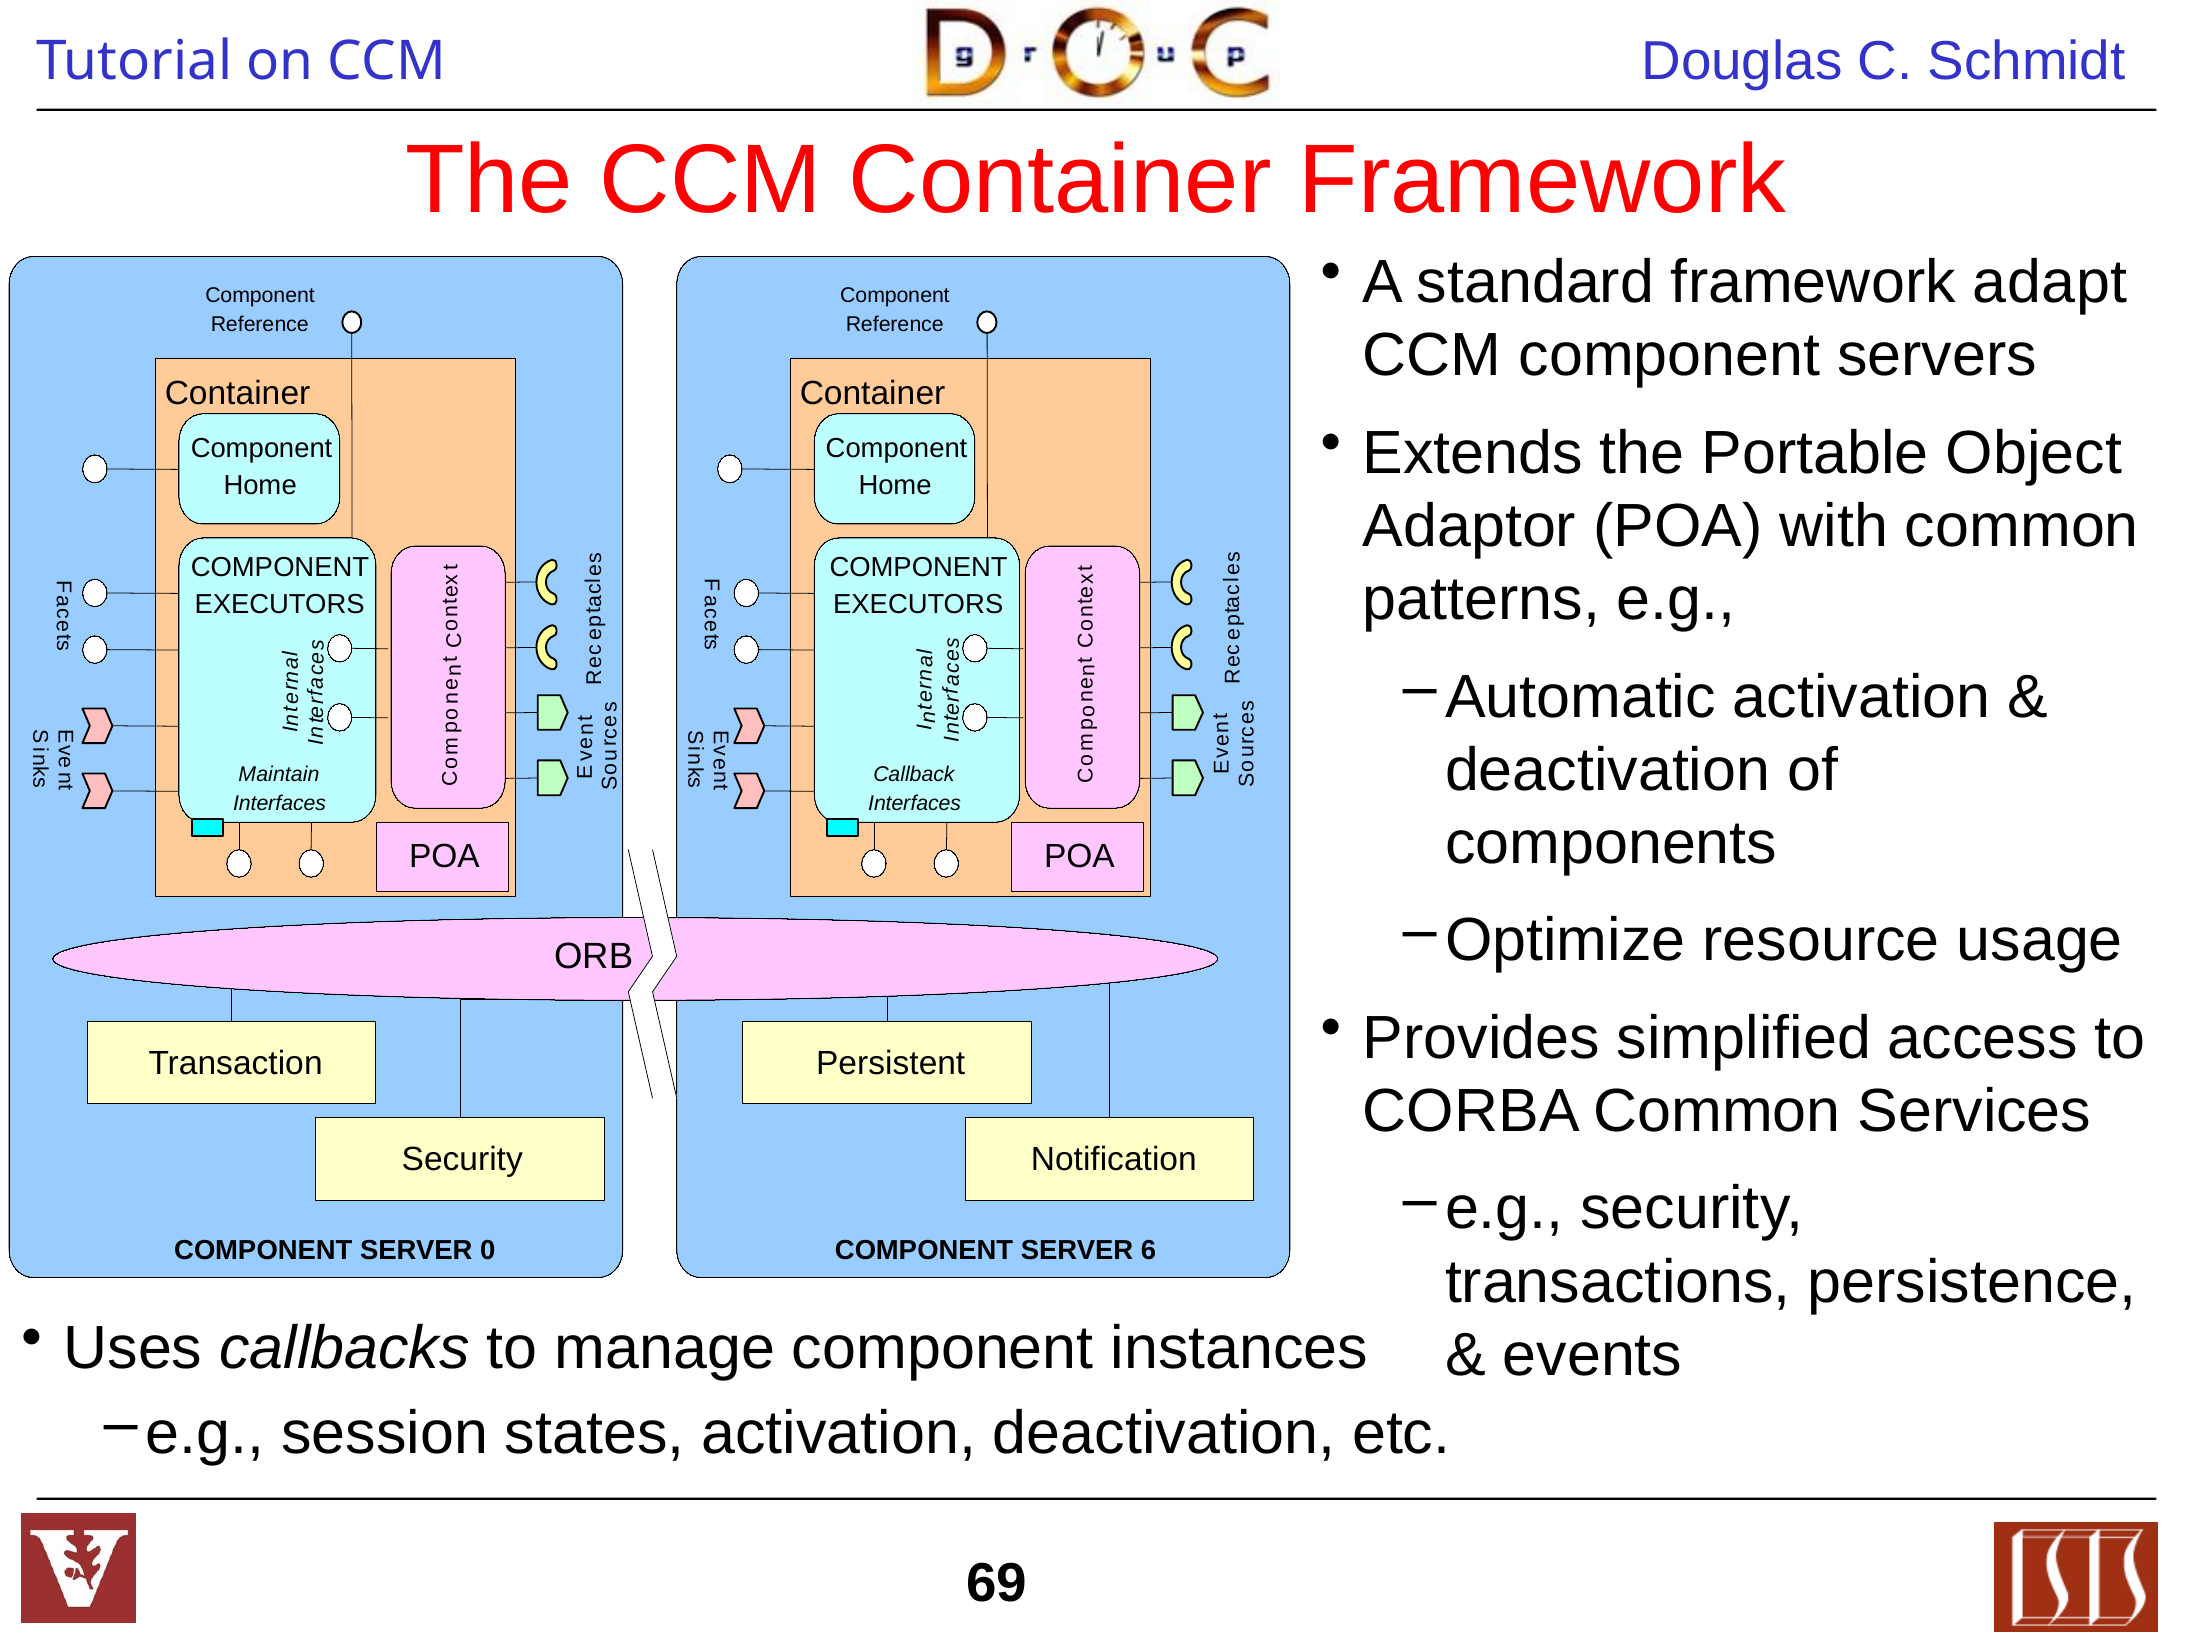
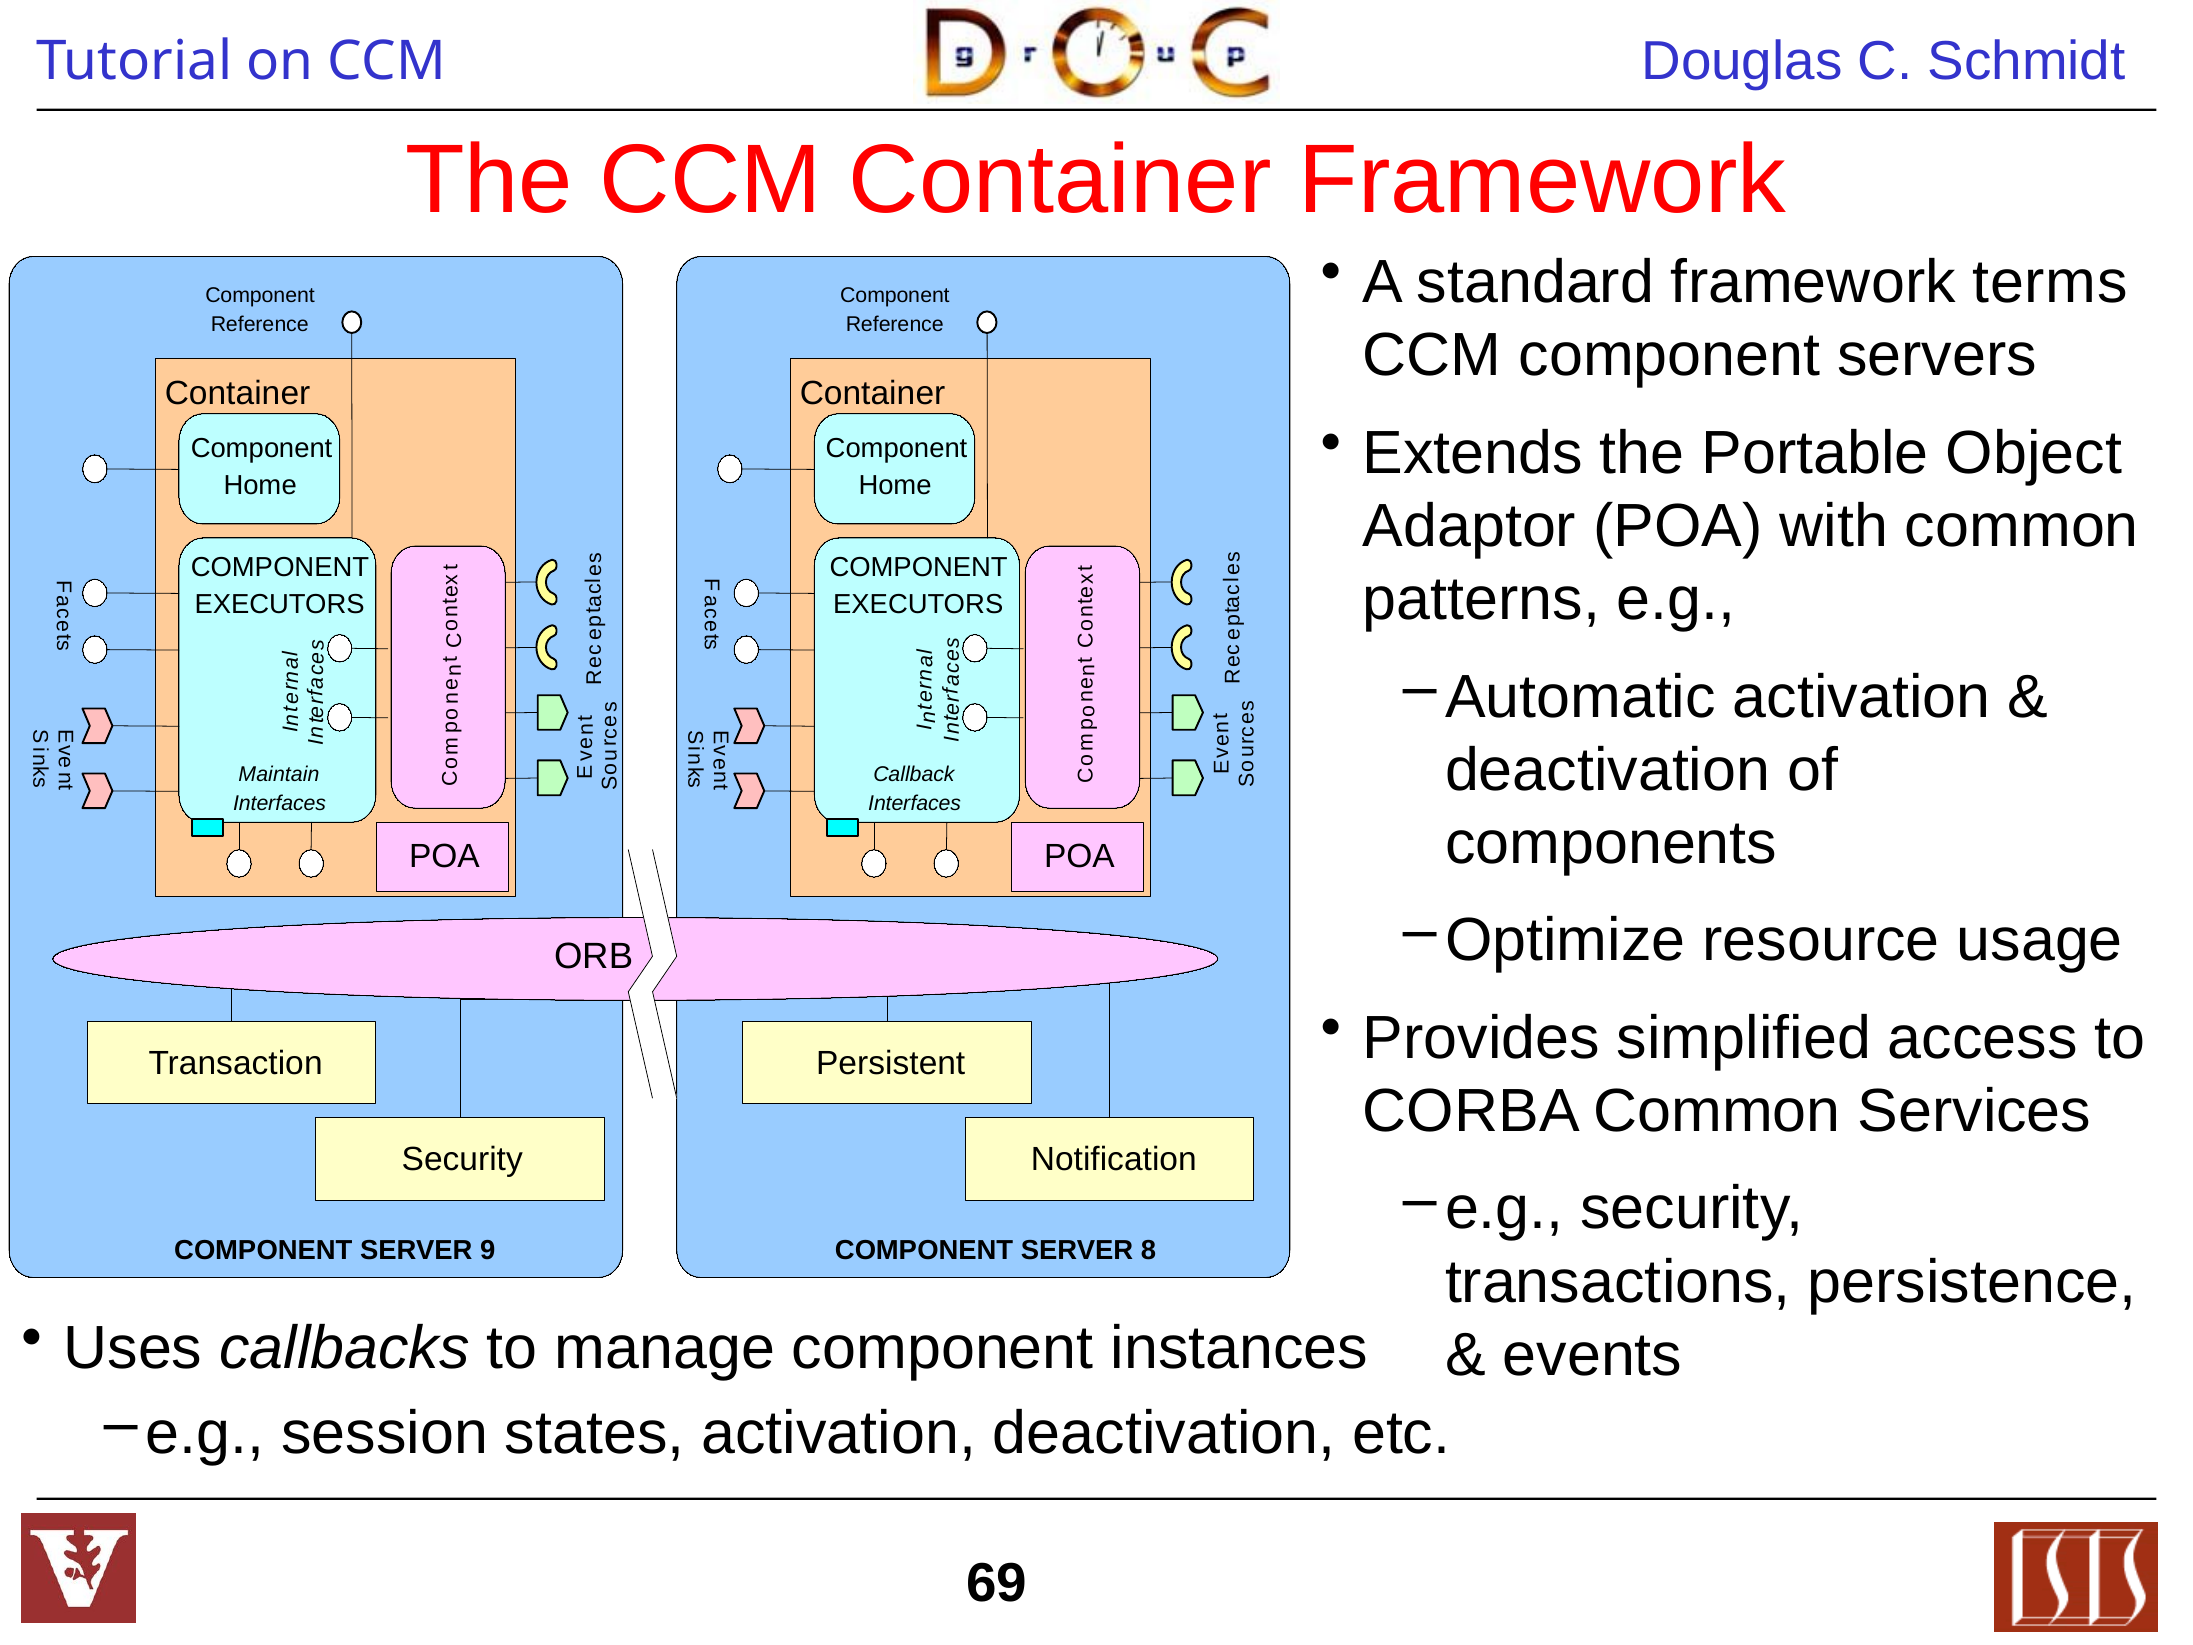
adapt: adapt -> terms (2050, 283)
0: 0 -> 9 (488, 1250)
6: 6 -> 8 (1148, 1250)
